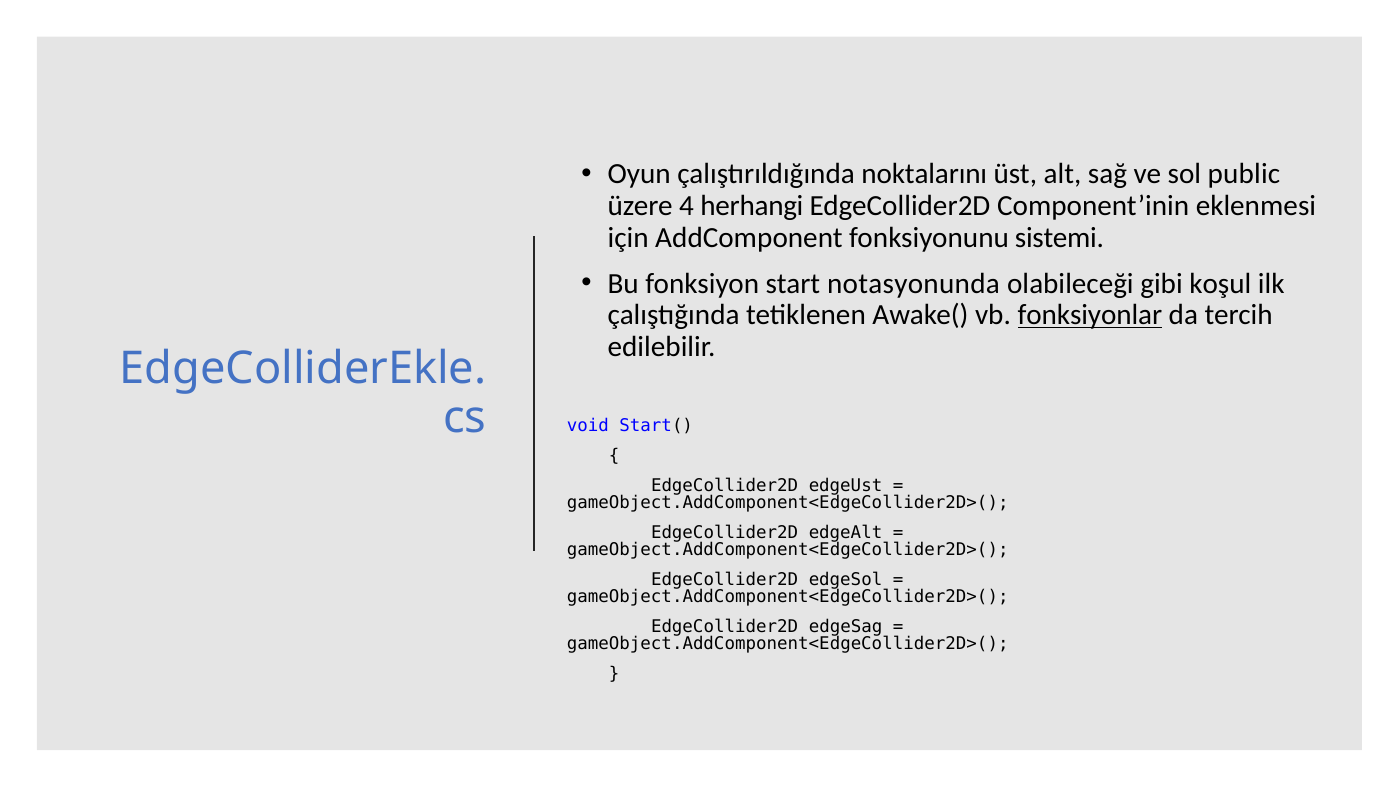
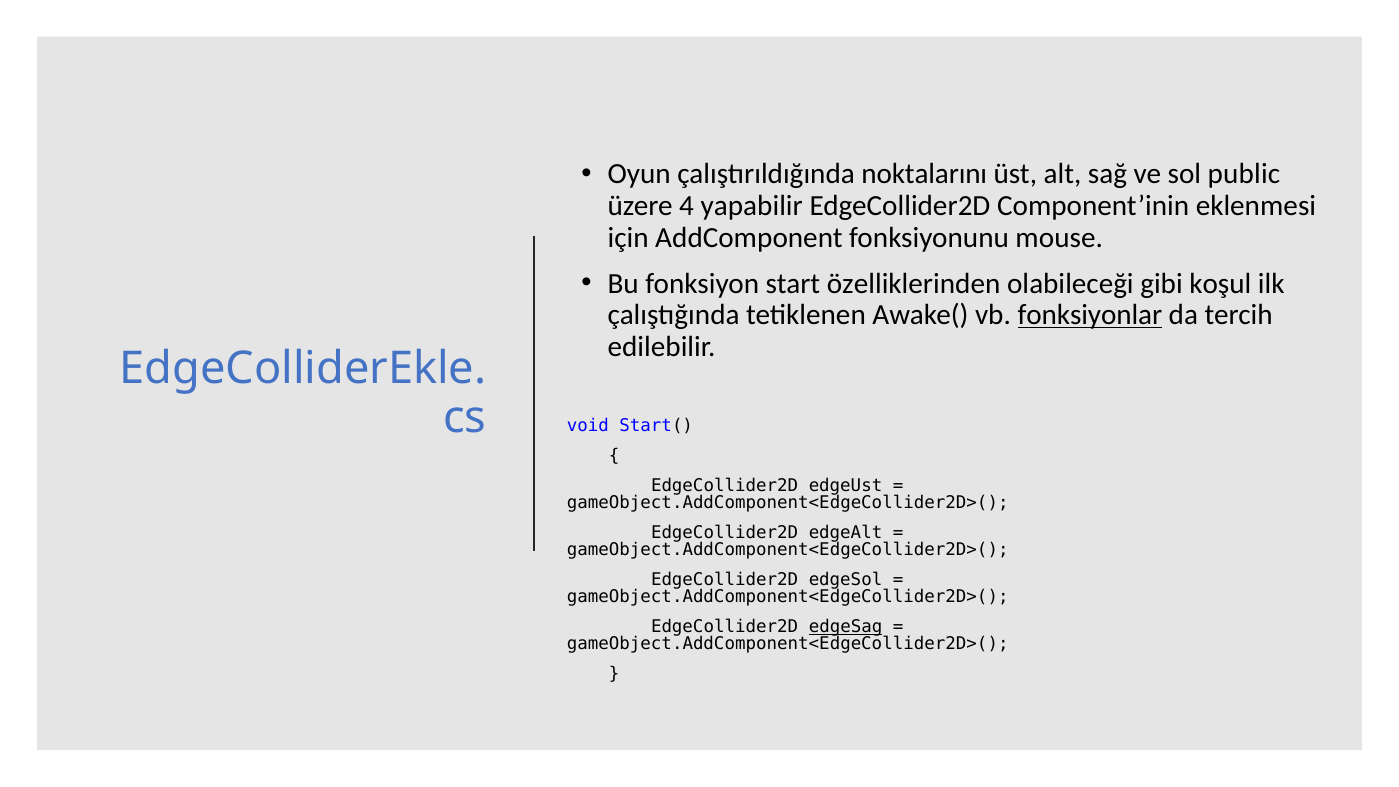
herhangi: herhangi -> yapabilir (752, 206)
sistemi: sistemi -> mouse (1059, 237)
notasyonunda: notasyonunda -> özelliklerinden (914, 283)
edgeSag underline: none -> present (846, 627)
